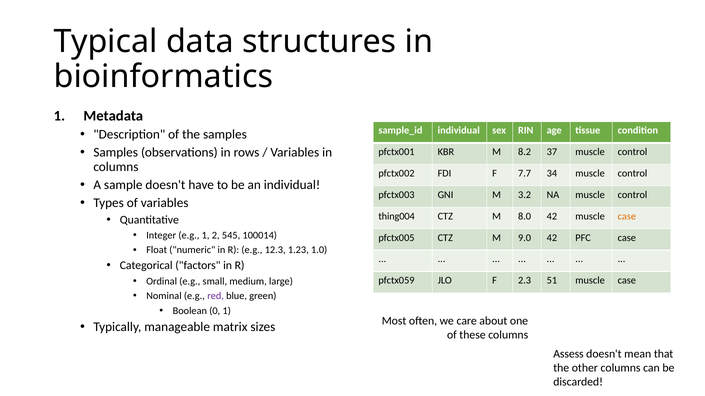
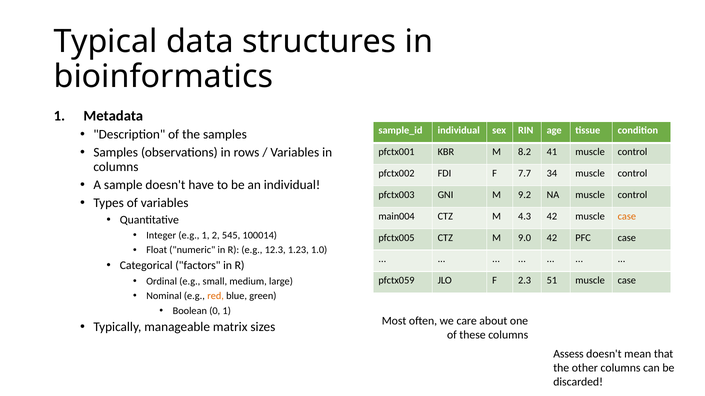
37: 37 -> 41 (552, 152)
3.2: 3.2 -> 9.2 (525, 195)
thing004: thing004 -> main004 (397, 217)
8.0: 8.0 -> 4.3 (525, 217)
red colour: purple -> orange (216, 296)
